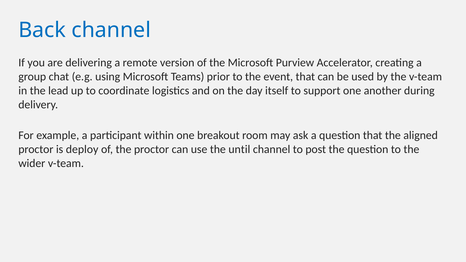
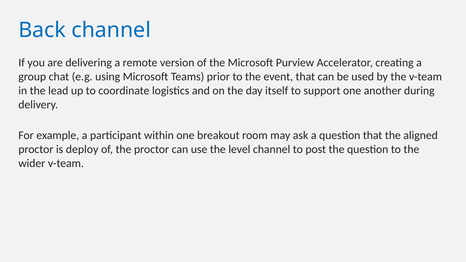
until: until -> level (239, 149)
